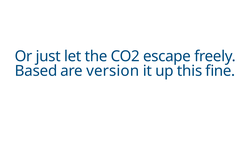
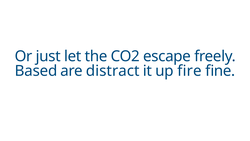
version: version -> distract (113, 71)
this: this -> fire (189, 71)
